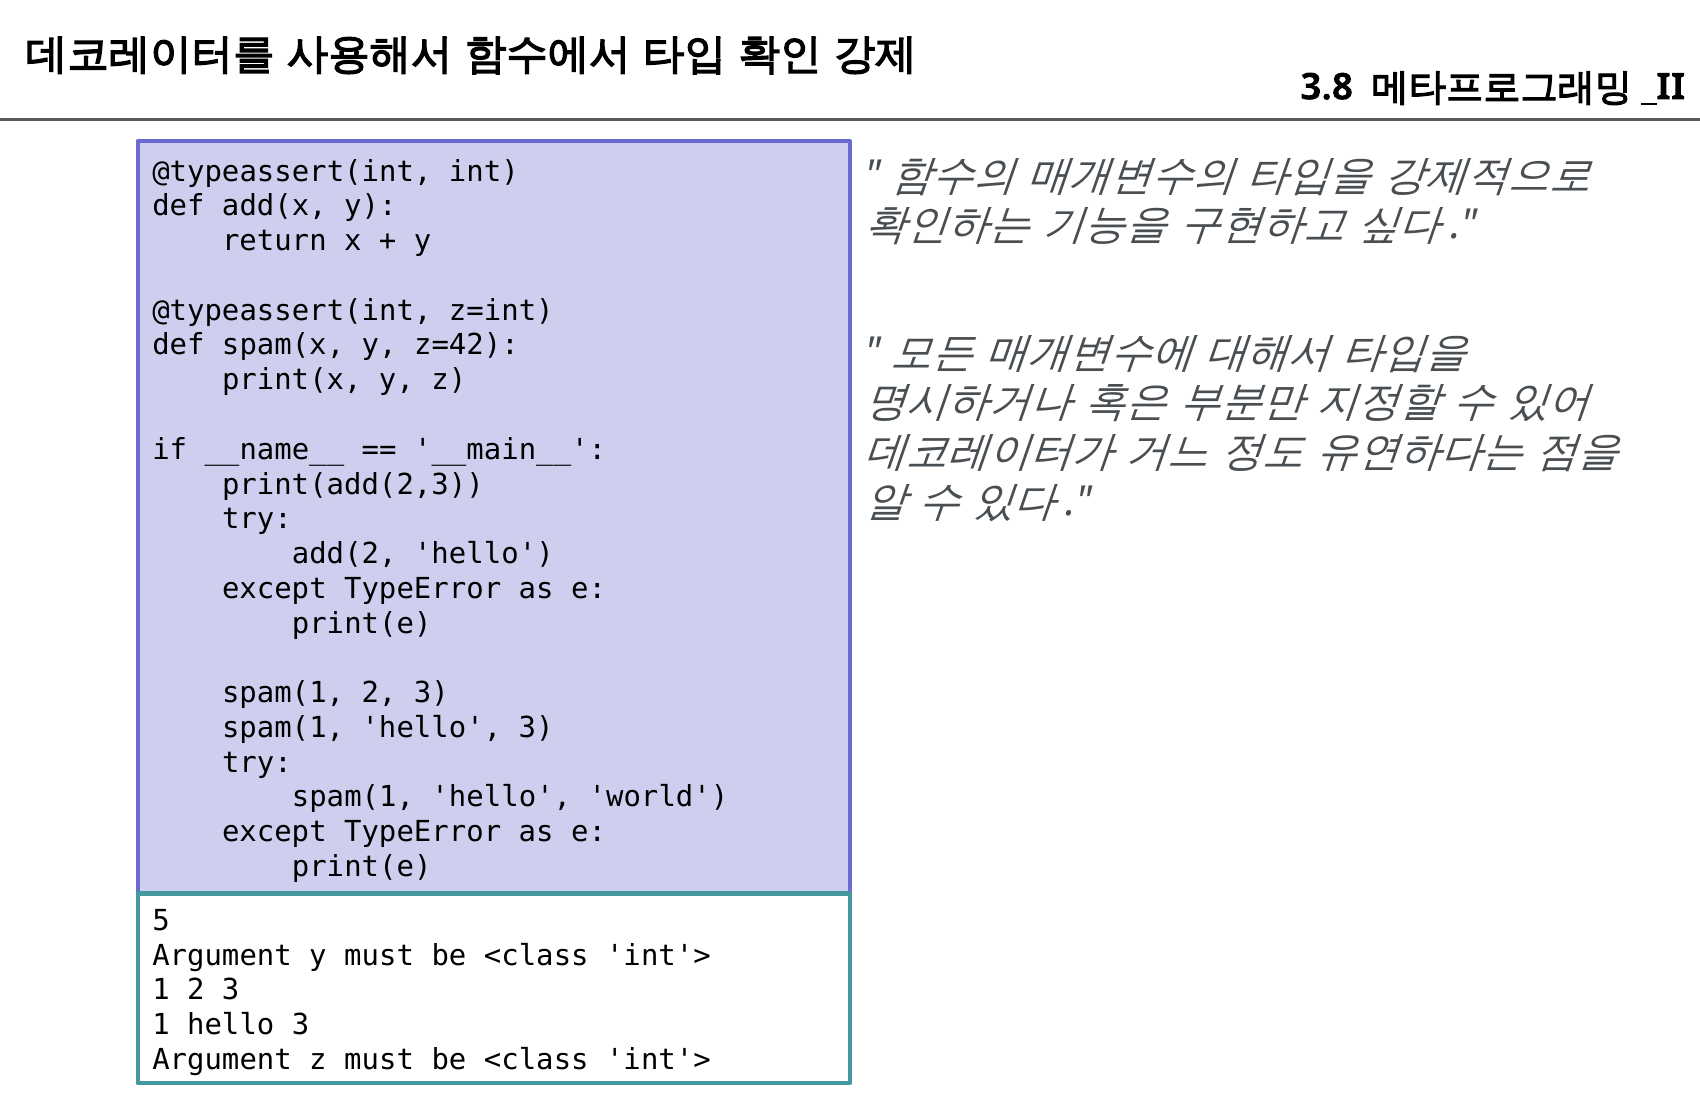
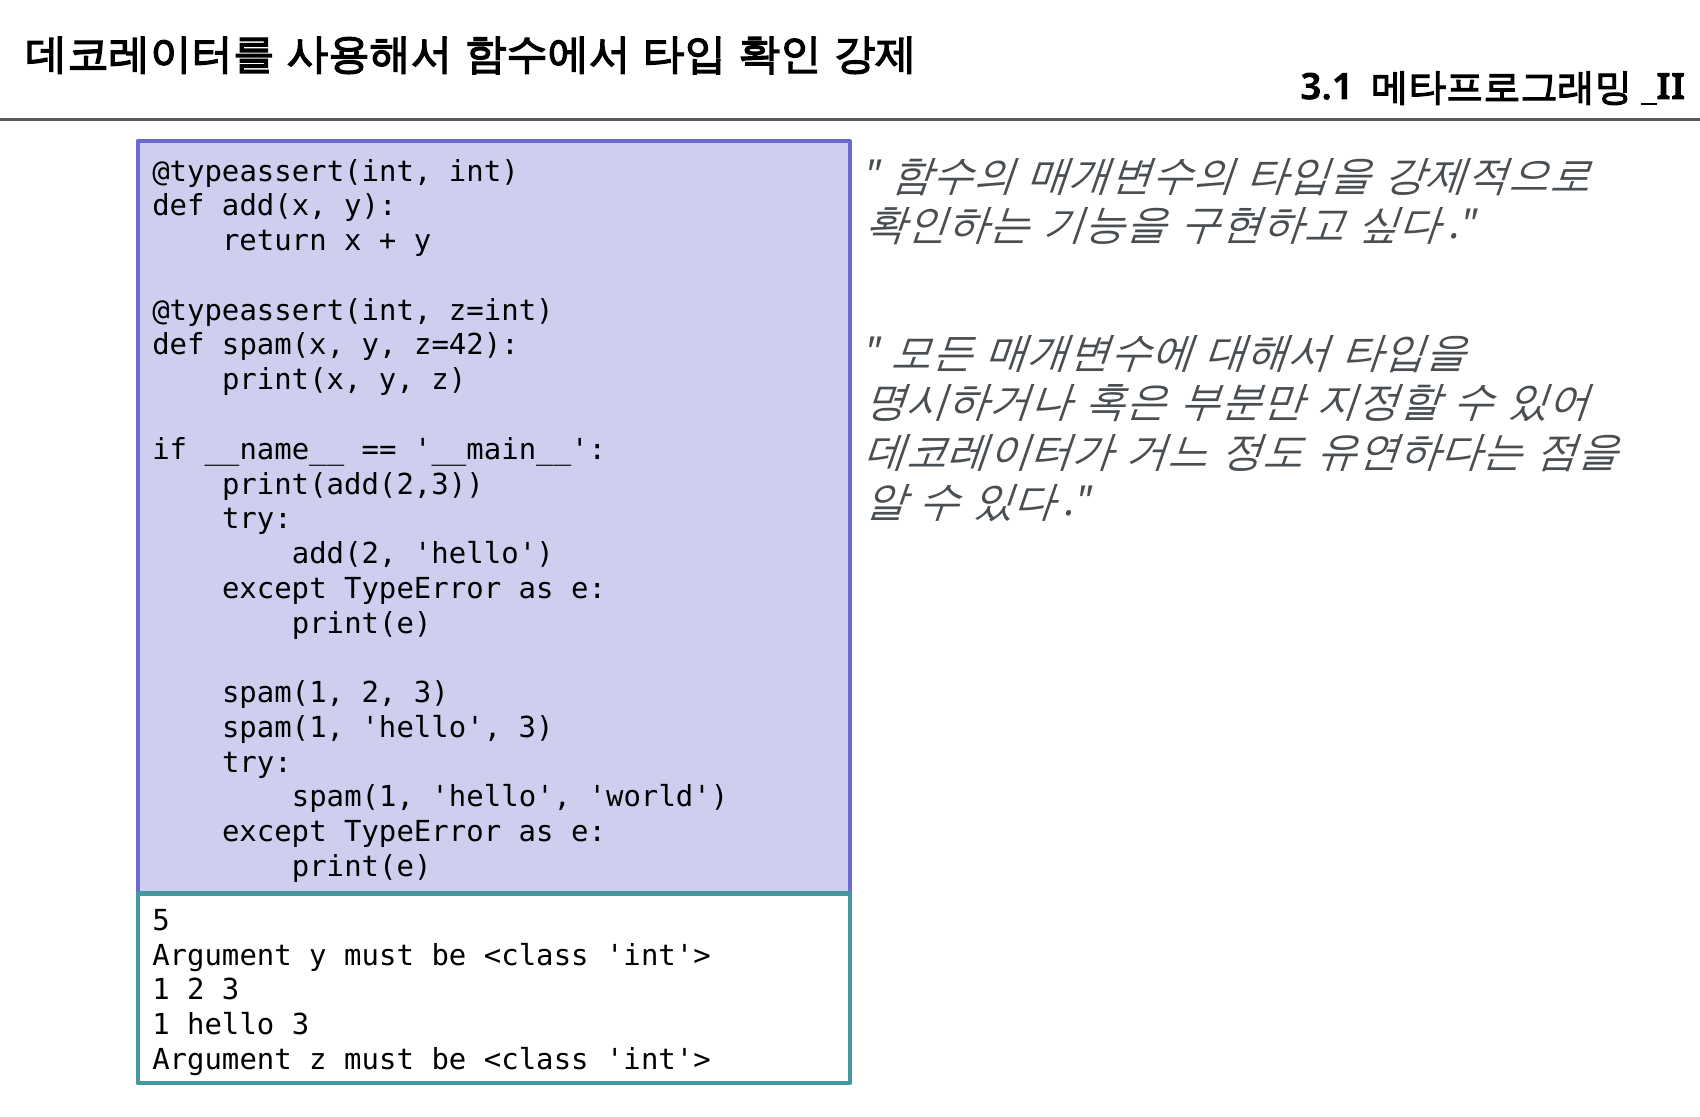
3.8: 3.8 -> 3.1 (1327, 87)
